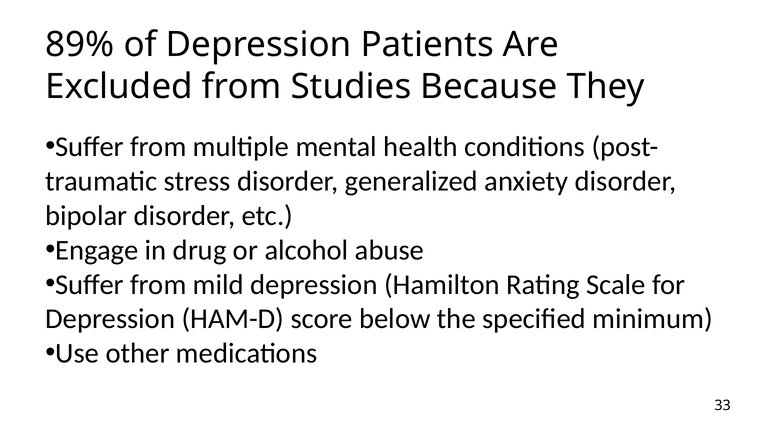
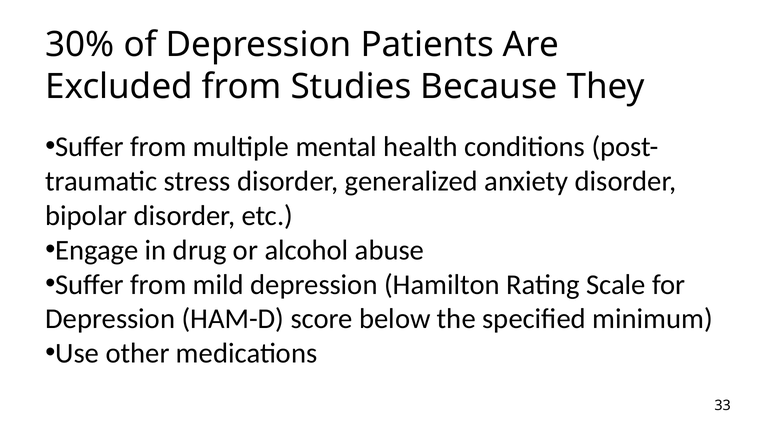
89%: 89% -> 30% (80, 45)
